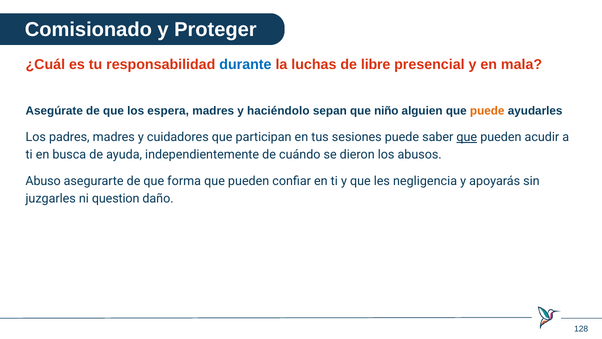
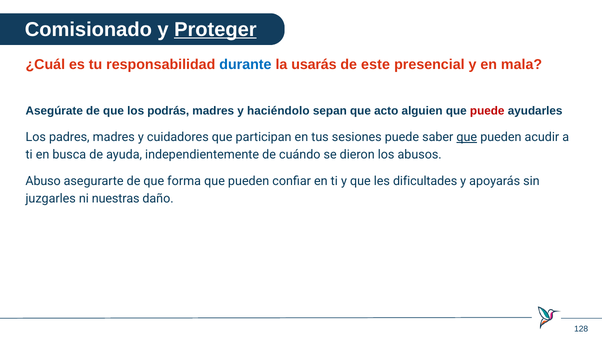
Proteger underline: none -> present (215, 29)
luchas: luchas -> usarás (314, 65)
libre: libre -> este (376, 65)
espera: espera -> podrás (168, 111)
niño: niño -> acto (386, 111)
puede colour: orange -> red (487, 111)
negligencia: negligencia -> dificultades (425, 181)
question: question -> nuestras (116, 198)
